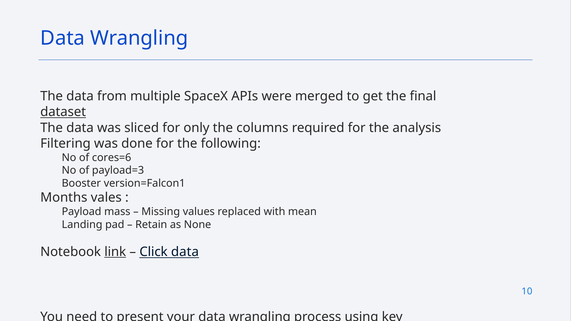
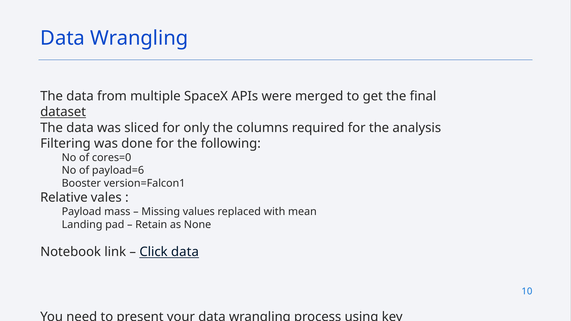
cores=6: cores=6 -> cores=0 (112, 158)
payload=3: payload=3 -> payload=6 (118, 170)
Months: Months -> Relative (64, 198)
link underline: present -> none (115, 252)
